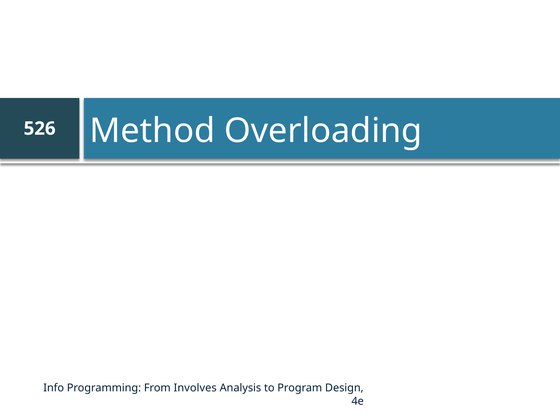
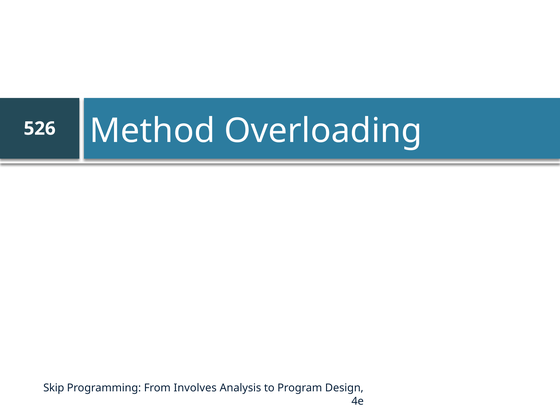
Info: Info -> Skip (54, 388)
